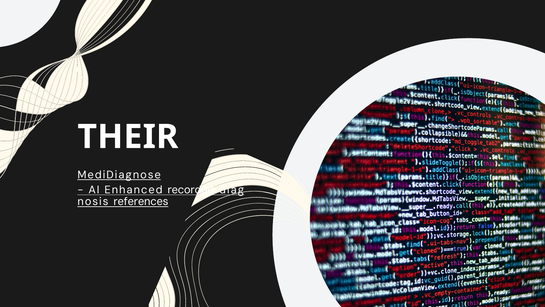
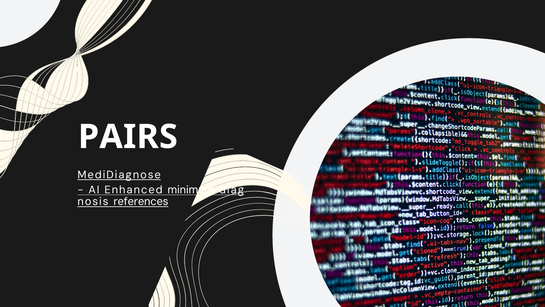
THEIR: THEIR -> PAIRS (128, 137)
recorded: recorded -> minimum (191, 190)
